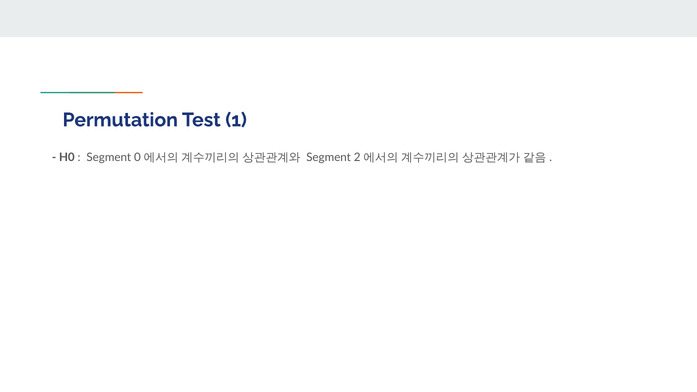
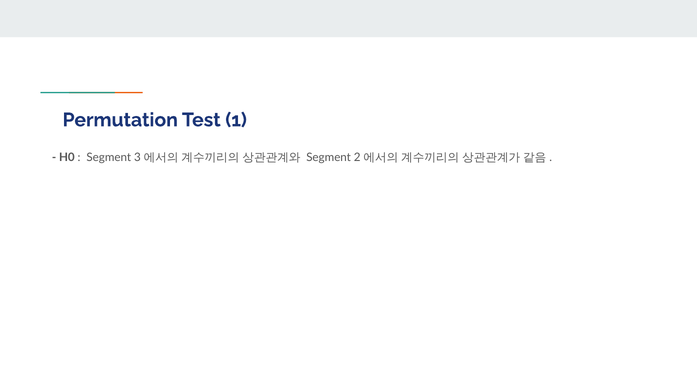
0: 0 -> 3 (137, 157)
